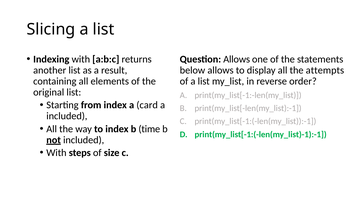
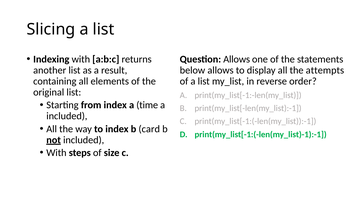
card: card -> time (147, 105)
time: time -> card (149, 129)
